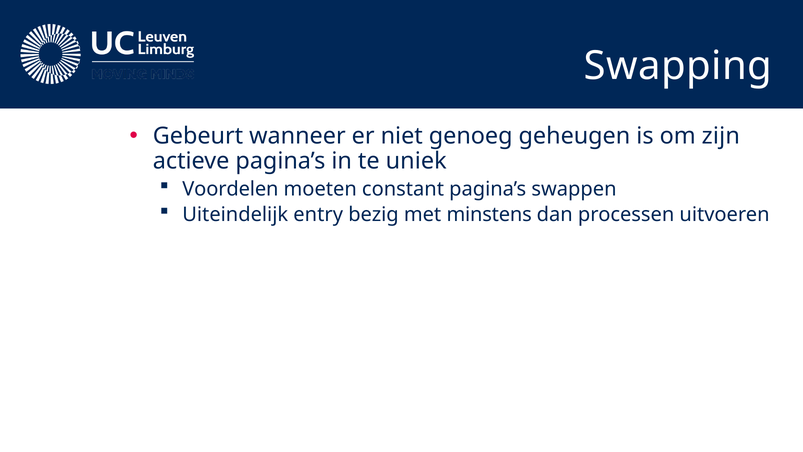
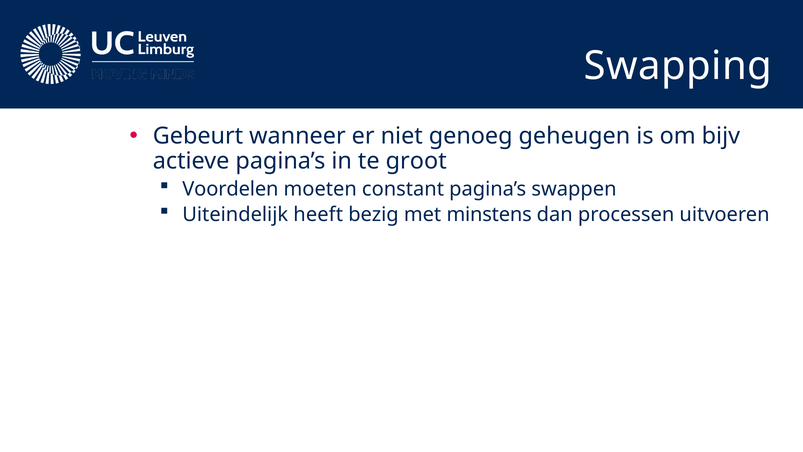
zijn: zijn -> bijv (721, 136)
uniek: uniek -> groot (416, 161)
entry: entry -> heeft (318, 215)
